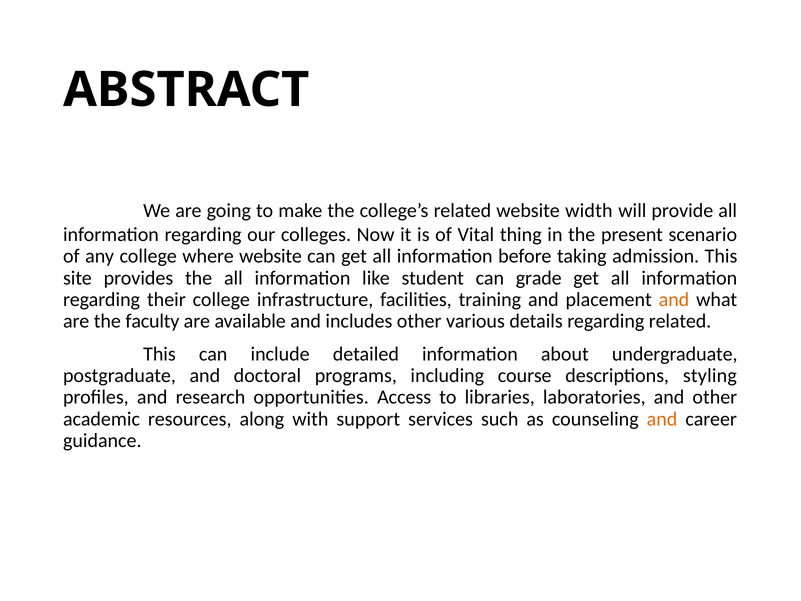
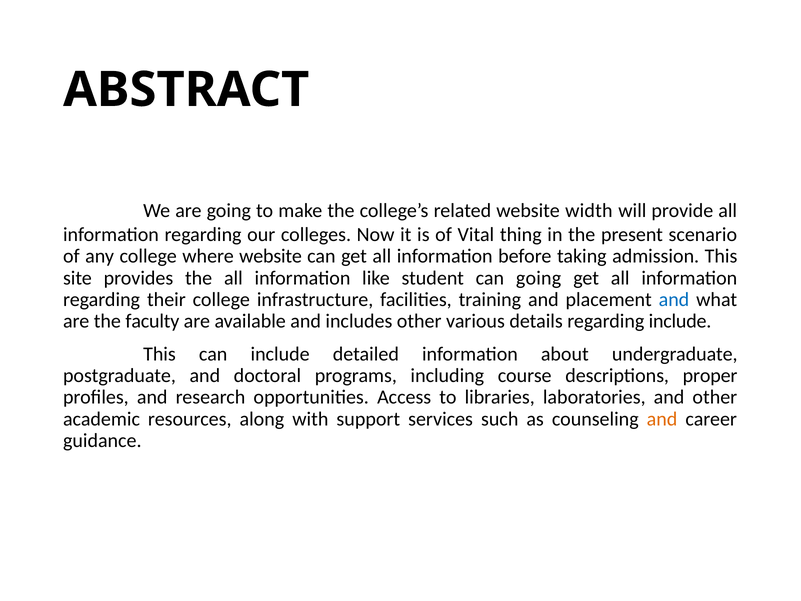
can grade: grade -> going (539, 278)
and colour: orange -> blue (674, 299)
regarding related: related -> include (680, 321)
styling: styling -> proper (710, 375)
